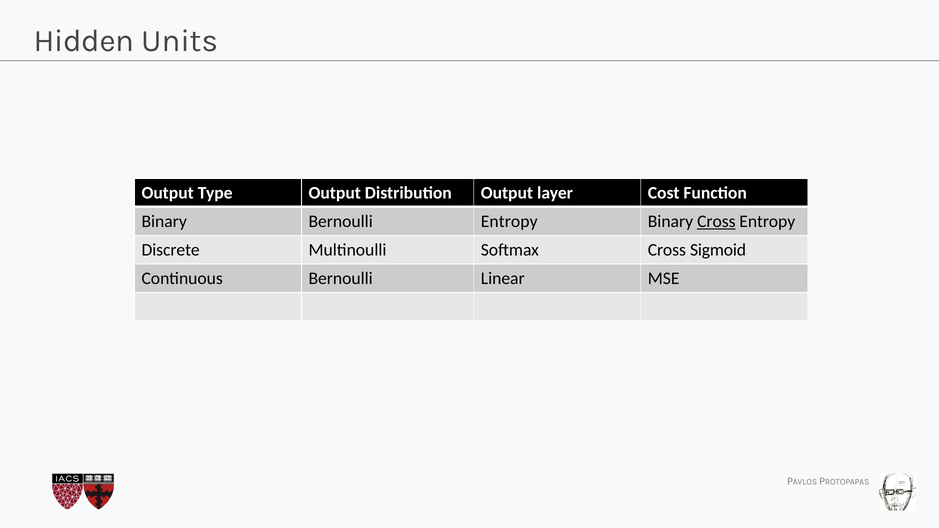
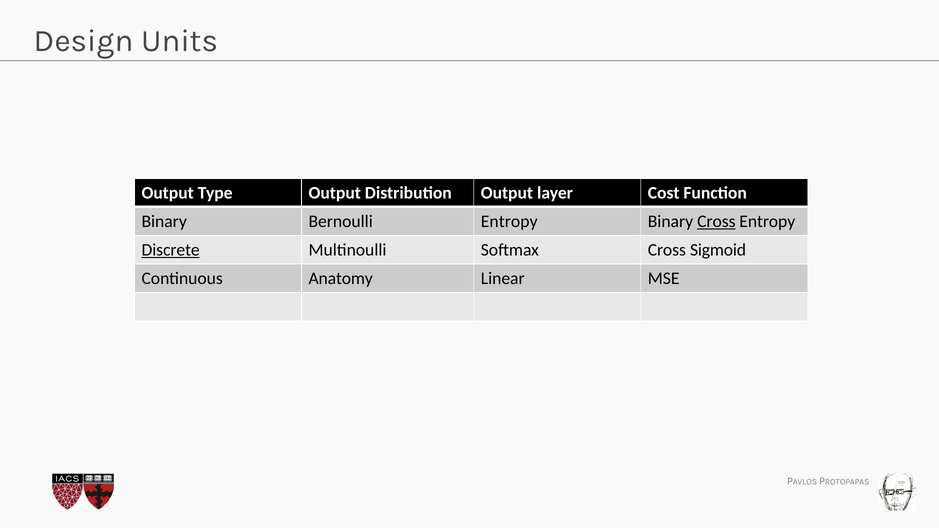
Hidden: Hidden -> Design (84, 41)
Discrete underline: none -> present (171, 250)
Continuous Bernoulli: Bernoulli -> Anatomy (341, 279)
